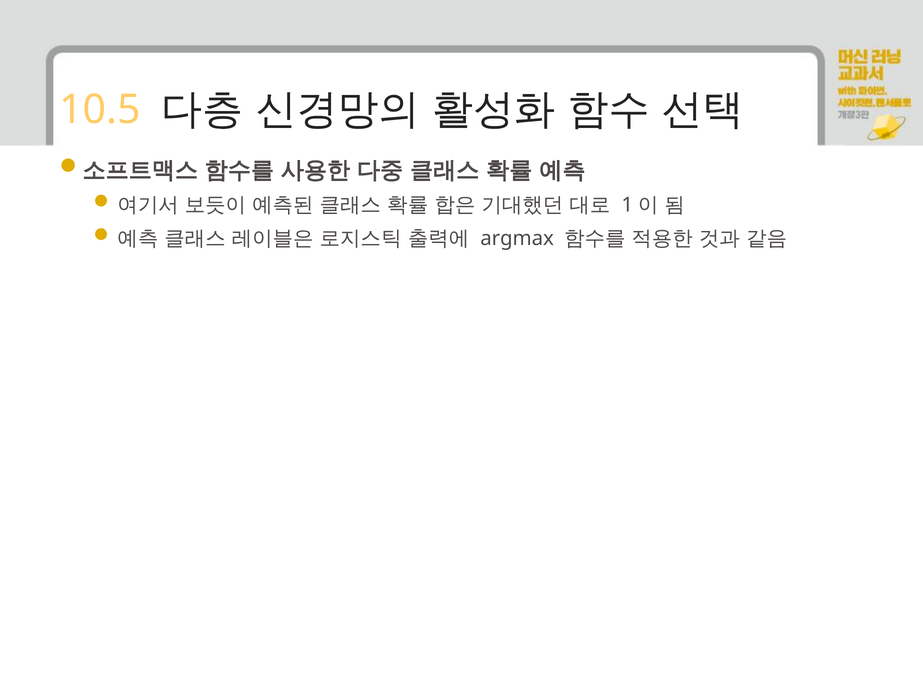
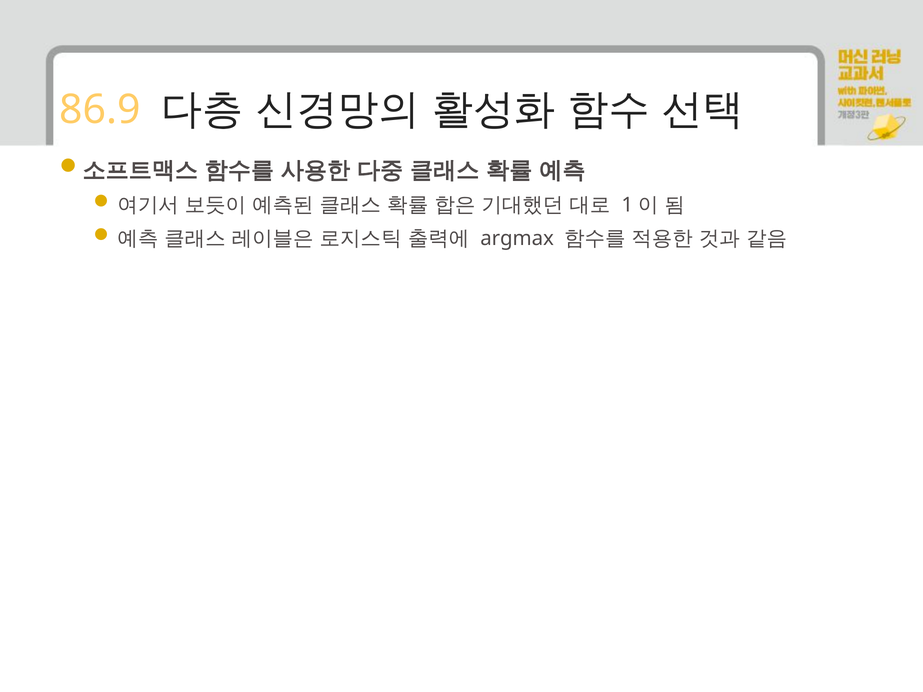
10.5: 10.5 -> 86.9 (100, 110)
